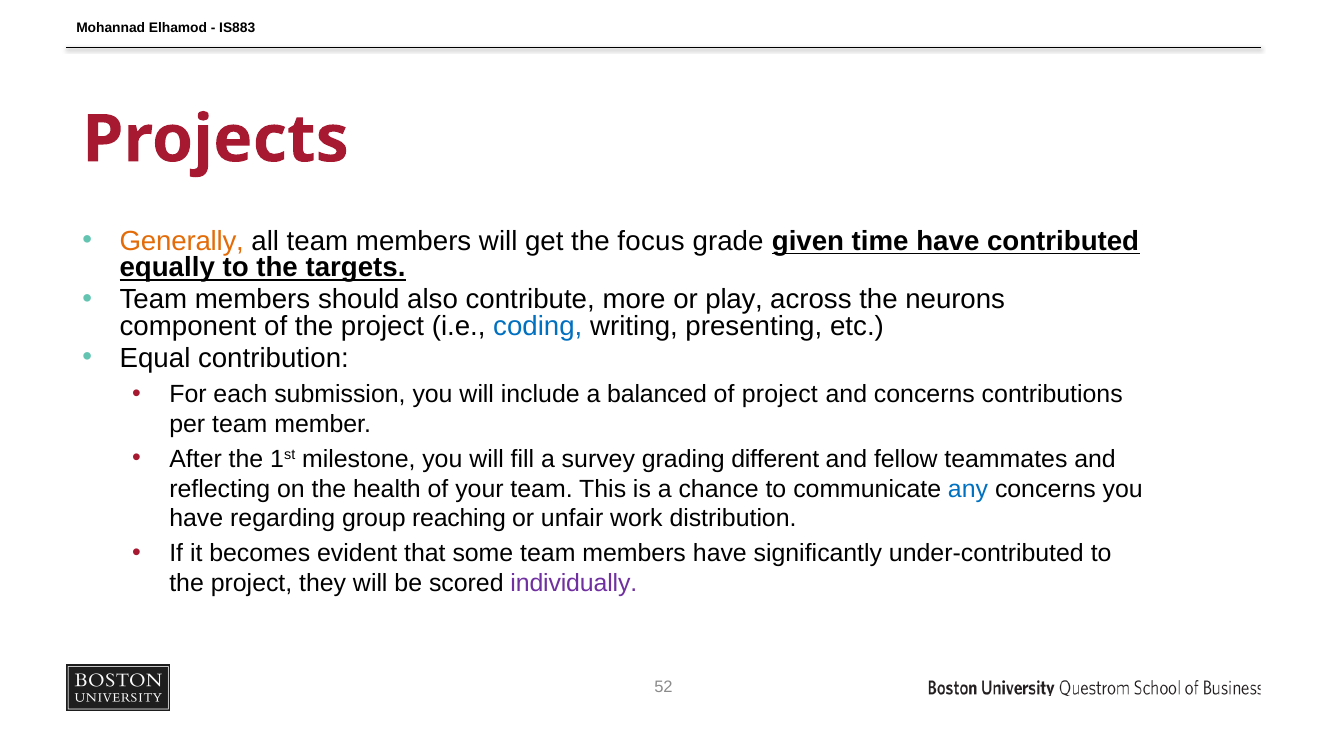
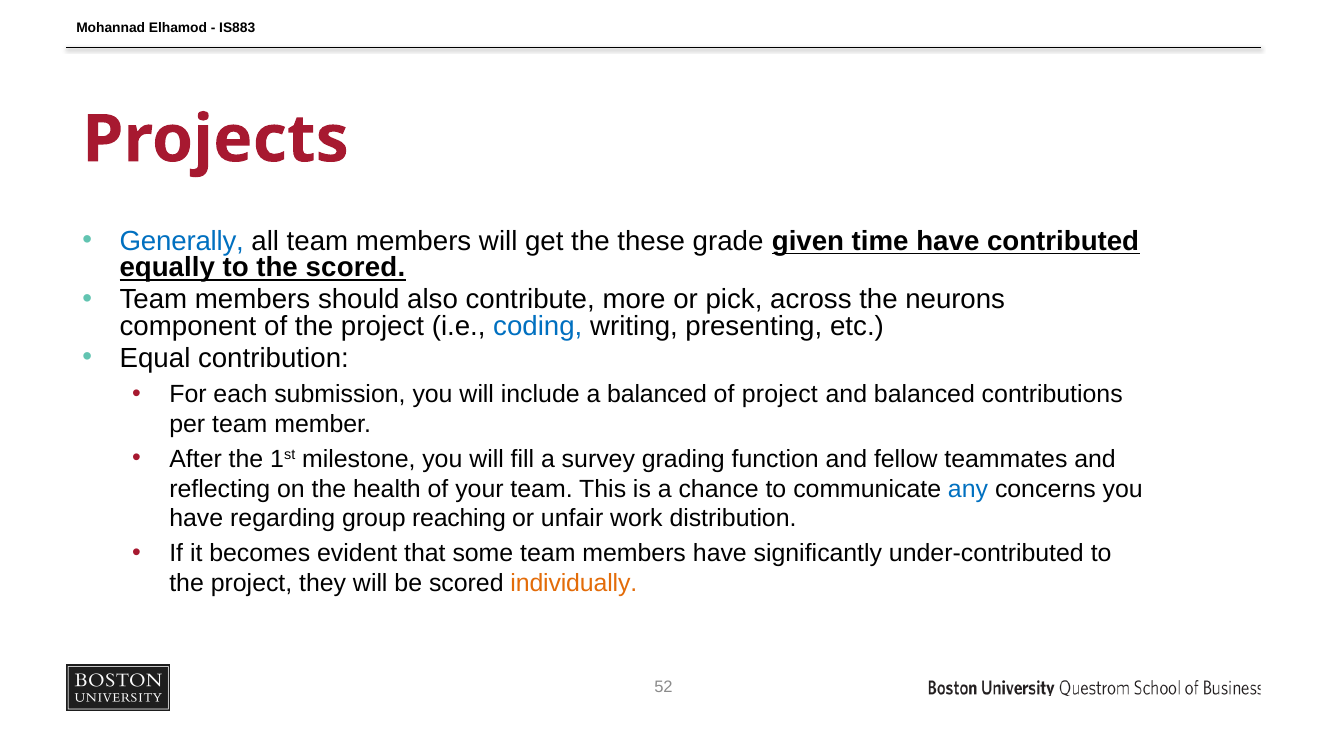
Generally colour: orange -> blue (182, 241)
focus: focus -> these (651, 241)
the targets: targets -> scored (355, 268)
play: play -> pick (734, 300)
and concerns: concerns -> balanced (924, 395)
different: different -> function (775, 459)
individually colour: purple -> orange (574, 584)
